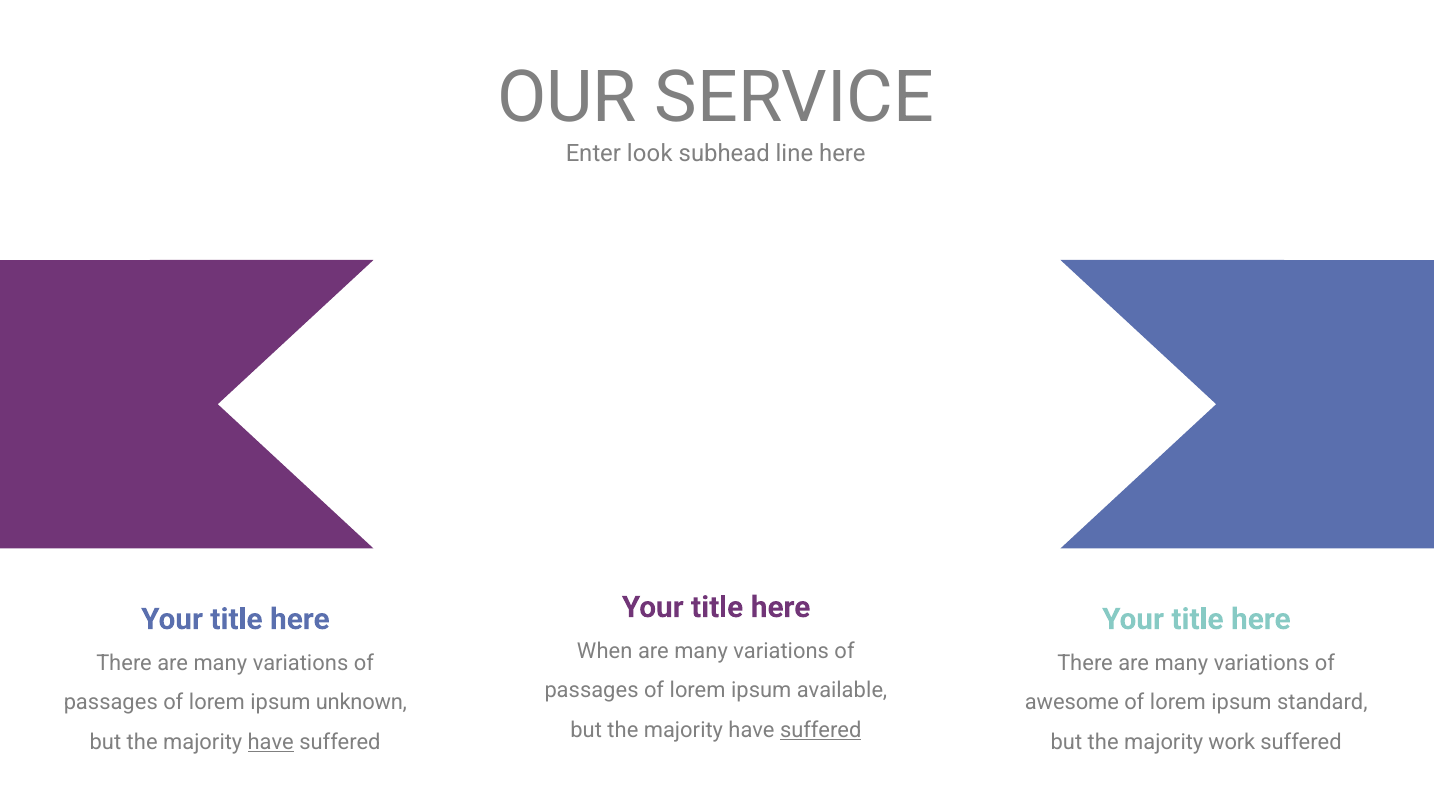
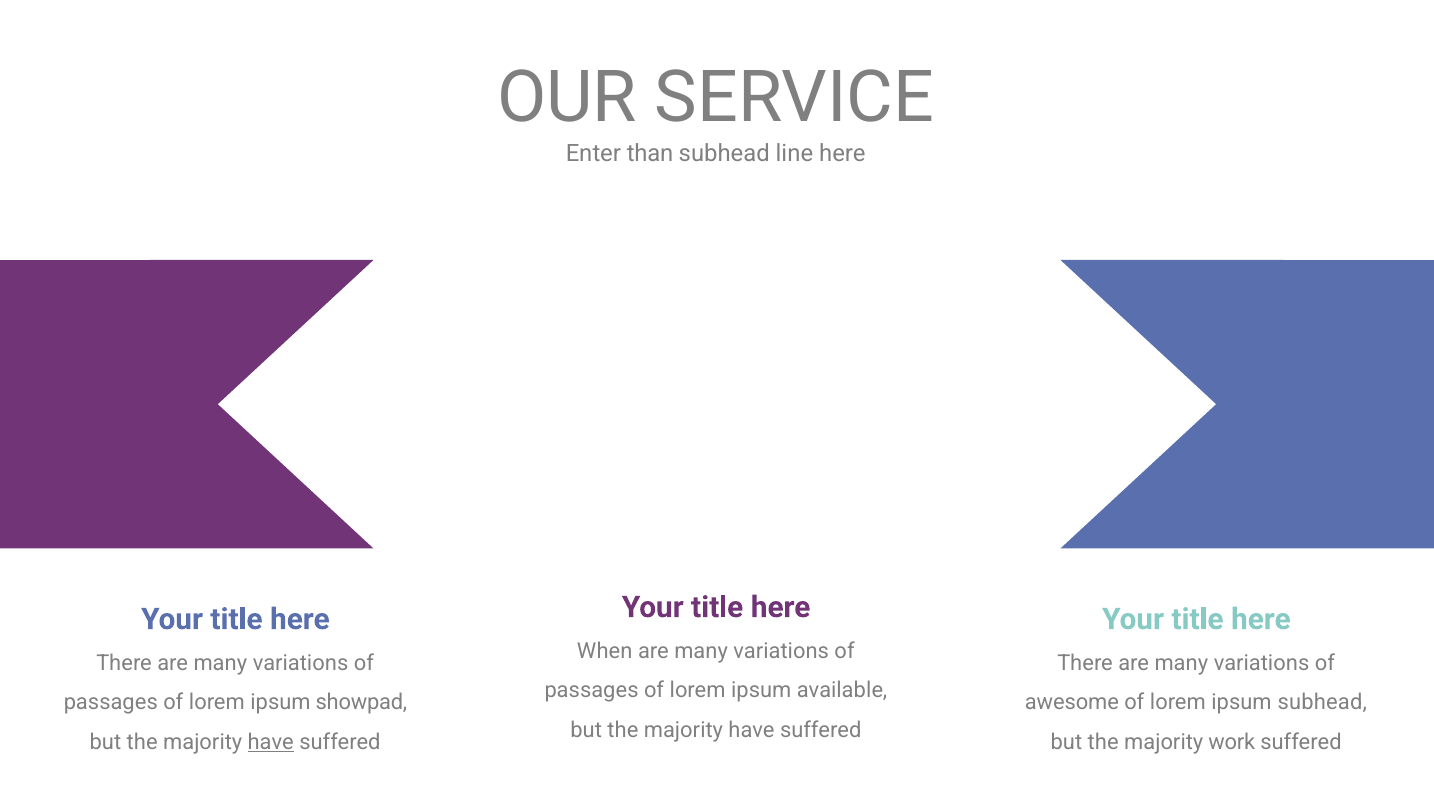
look: look -> than (650, 154)
unknown: unknown -> showpad (361, 702)
ipsum standard: standard -> subhead (1322, 702)
suffered underline: present -> none (821, 730)
